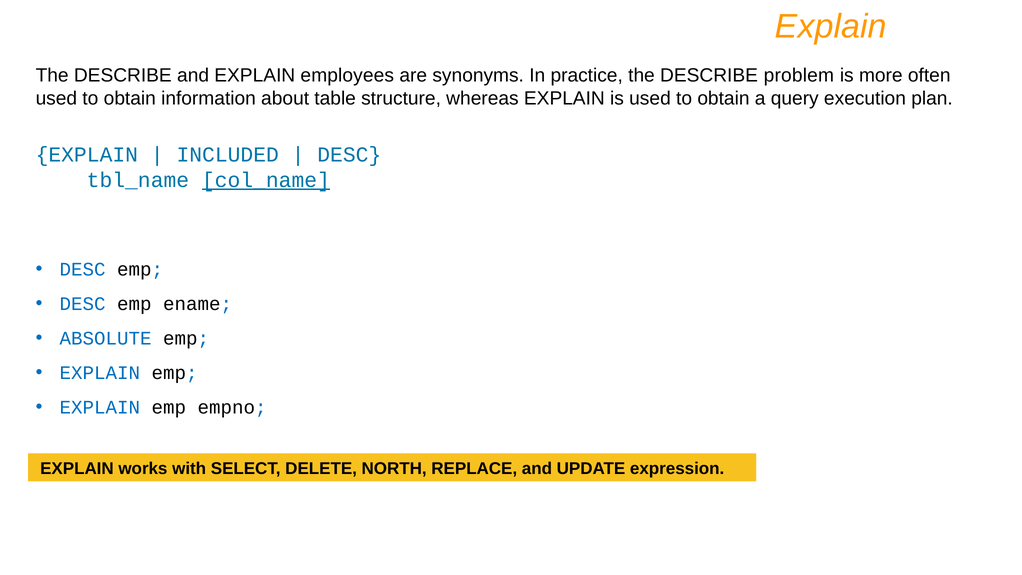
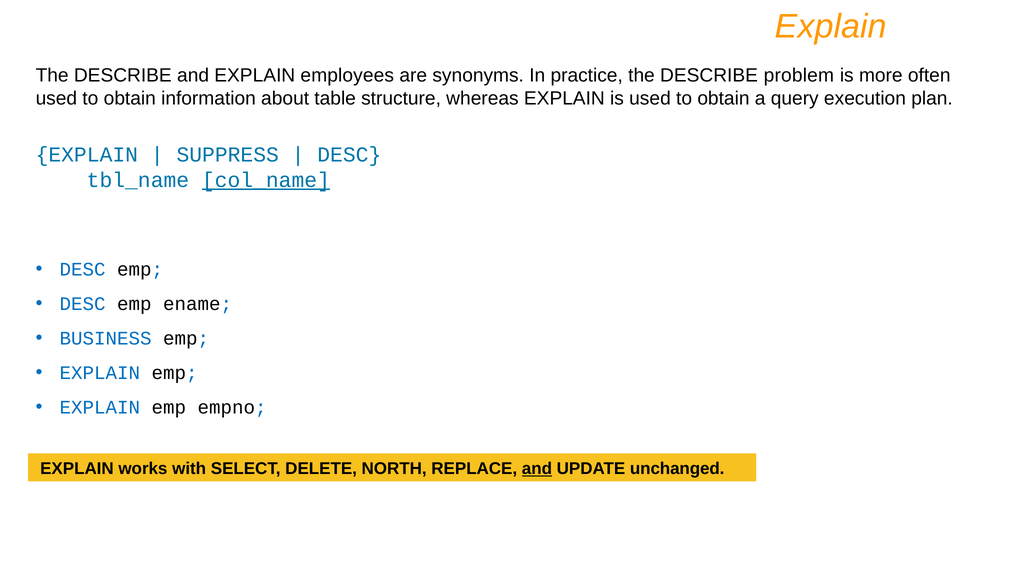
INCLUDED: INCLUDED -> SUPPRESS (228, 155)
ABSOLUTE: ABSOLUTE -> BUSINESS (106, 338)
and underline: none -> present (537, 468)
expression: expression -> unchanged (677, 468)
